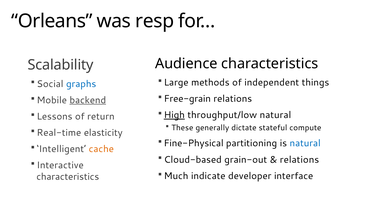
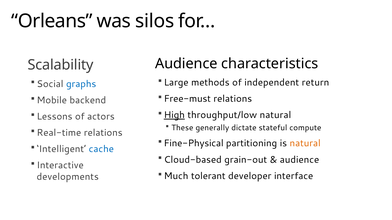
resp: resp -> silos (155, 21)
things: things -> return (315, 83)
Free-grain: Free-grain -> Free-must (187, 99)
backend underline: present -> none (88, 100)
return: return -> actors (101, 117)
Real-time elasticity: elasticity -> relations (103, 133)
natural colour: blue -> orange (305, 144)
cache colour: orange -> blue (101, 149)
relations: relations -> audience (299, 160)
indicate: indicate -> tolerant (208, 176)
characteristics: characteristics -> developments (68, 177)
